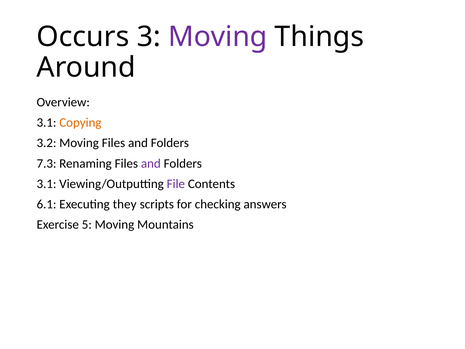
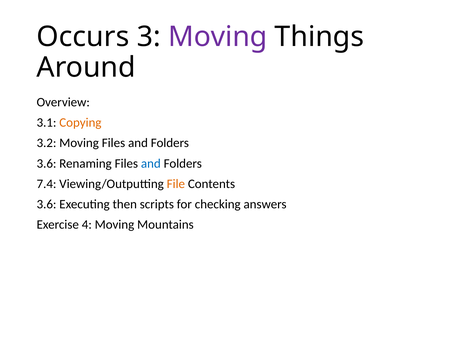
7.3: 7.3 -> 3.6 (47, 163)
and colour: purple -> blue (151, 163)
3.1: 3.1 -> 7.4 (47, 184)
File colour: purple -> orange (176, 184)
6.1: 6.1 -> 3.6 (47, 204)
they: they -> then (125, 204)
5: 5 -> 4 (87, 225)
